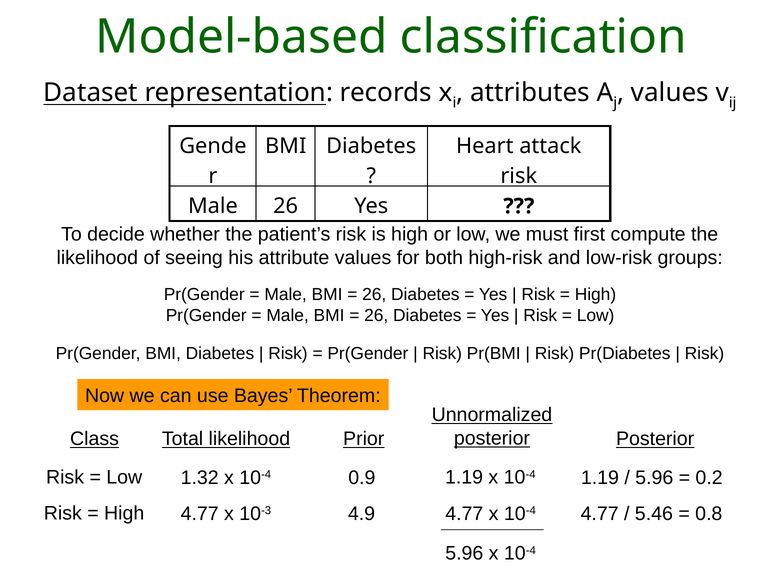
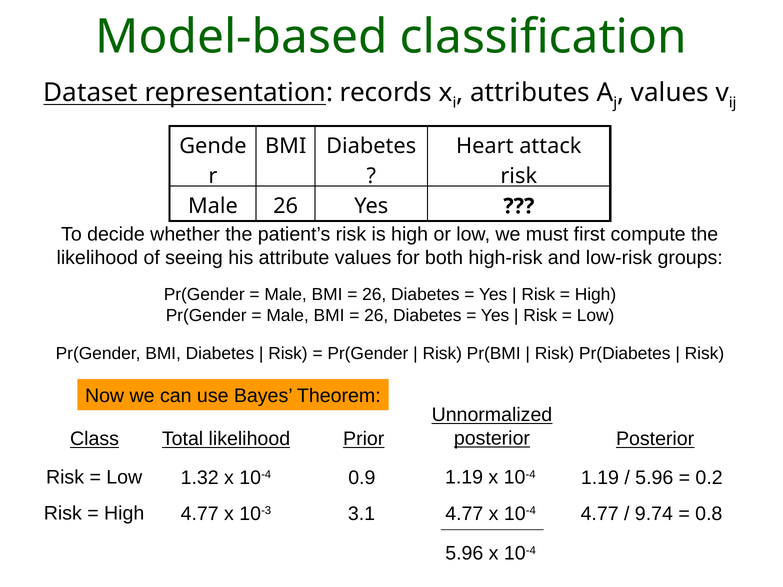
4.9: 4.9 -> 3.1 (361, 514)
5.46: 5.46 -> 9.74 (654, 514)
